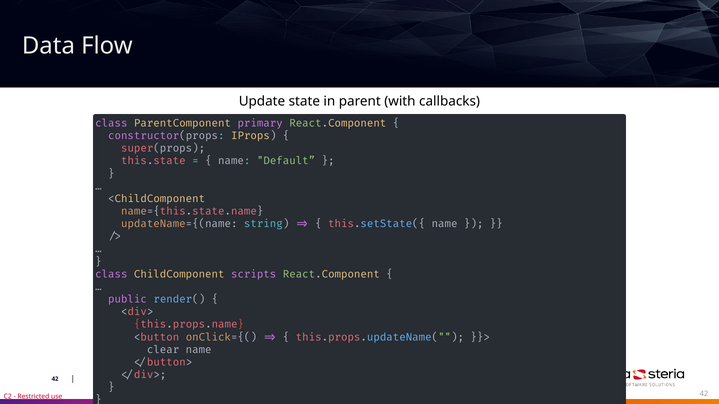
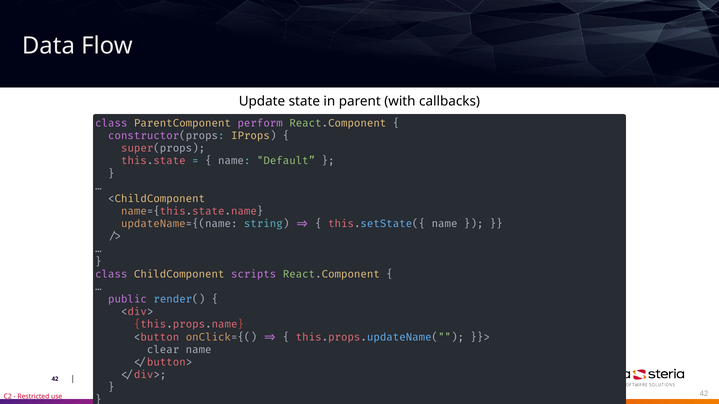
primary: primary -> perform (260, 123)
